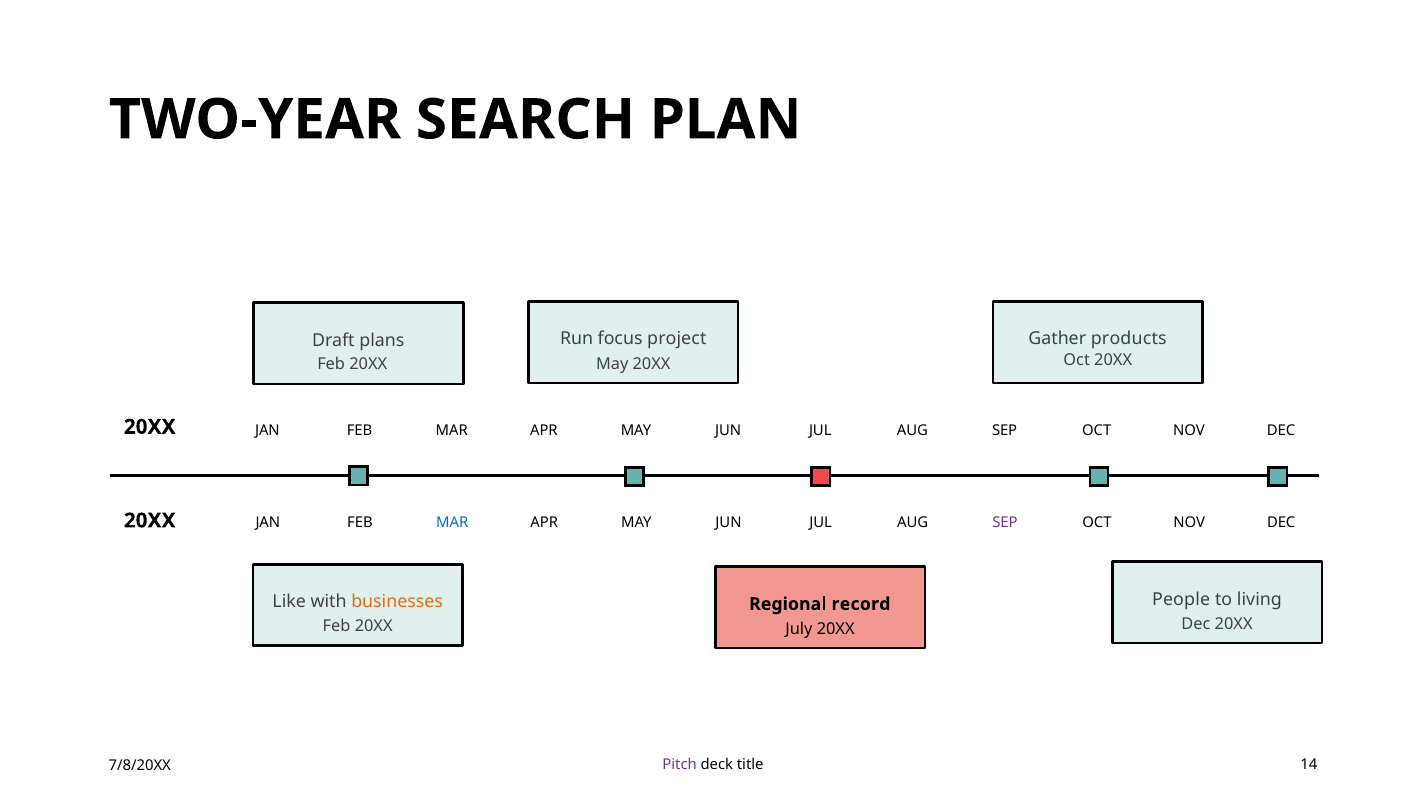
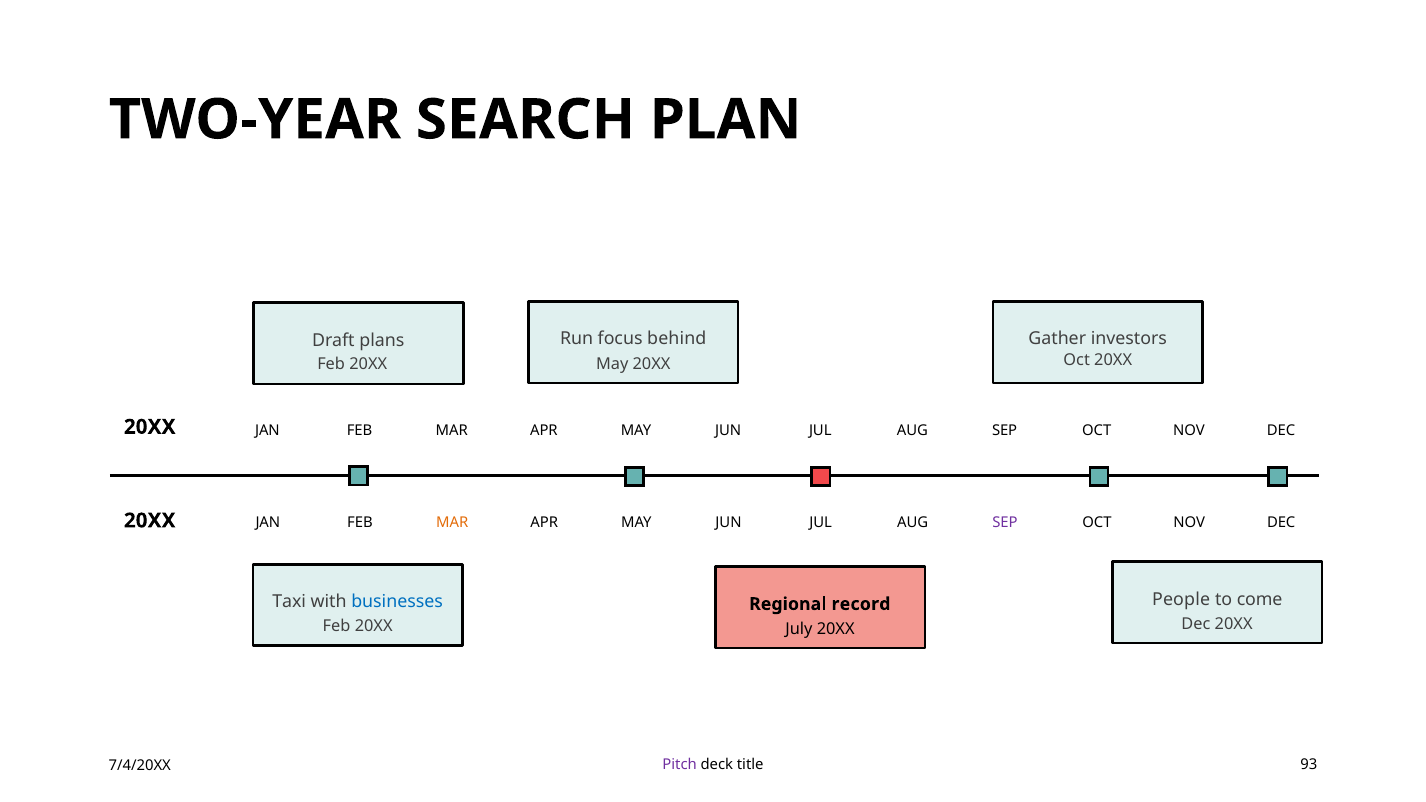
products: products -> investors (1129, 339)
project: project -> behind (677, 339)
MAR colour: blue -> orange (452, 523)
living: living -> come (1260, 599)
Like: Like -> Taxi (289, 602)
businesses colour: orange -> blue (397, 602)
14: 14 -> 93 (1309, 765)
7/8/20XX: 7/8/20XX -> 7/4/20XX (140, 766)
